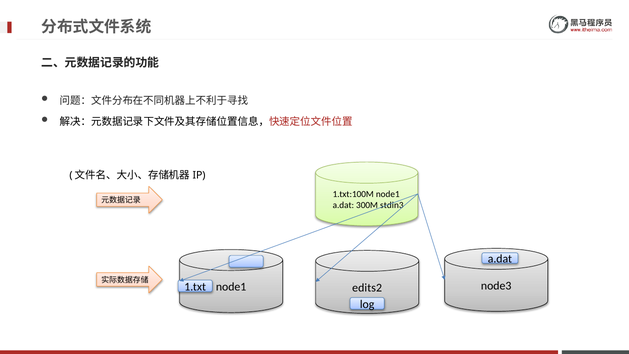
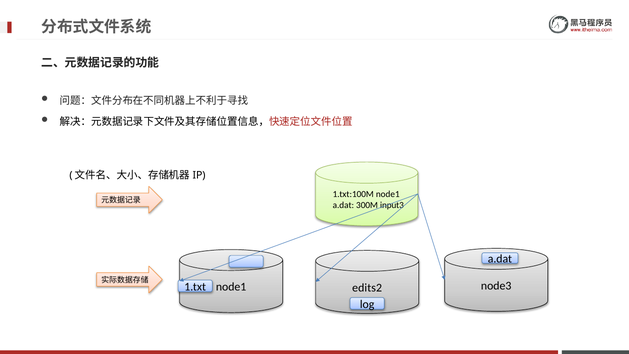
stdin3: stdin3 -> input3 (392, 205)
